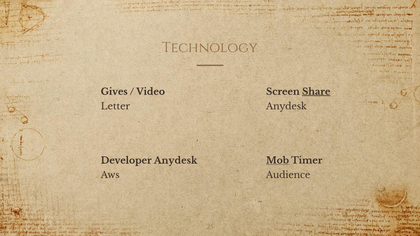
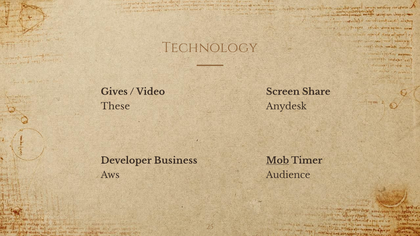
Share underline: present -> none (316, 92)
Letter: Letter -> These (115, 107)
Developer Anydesk: Anydesk -> Business (176, 161)
